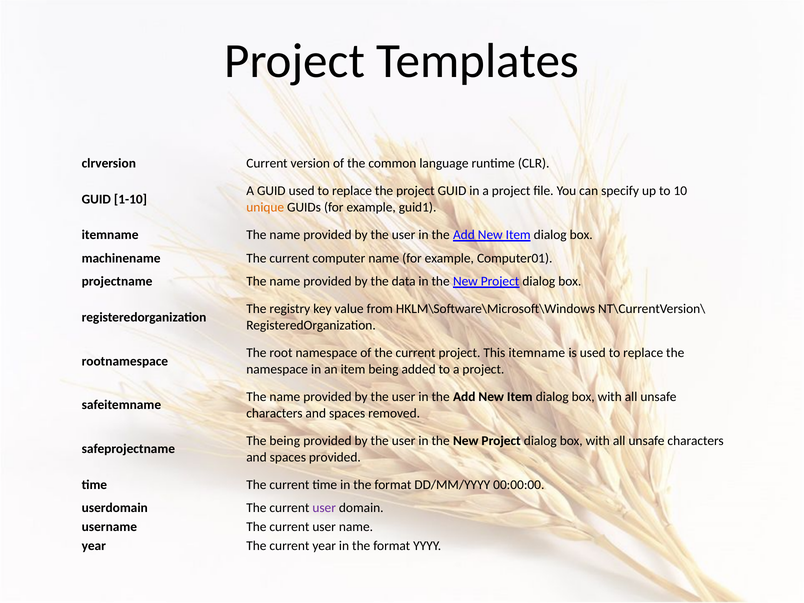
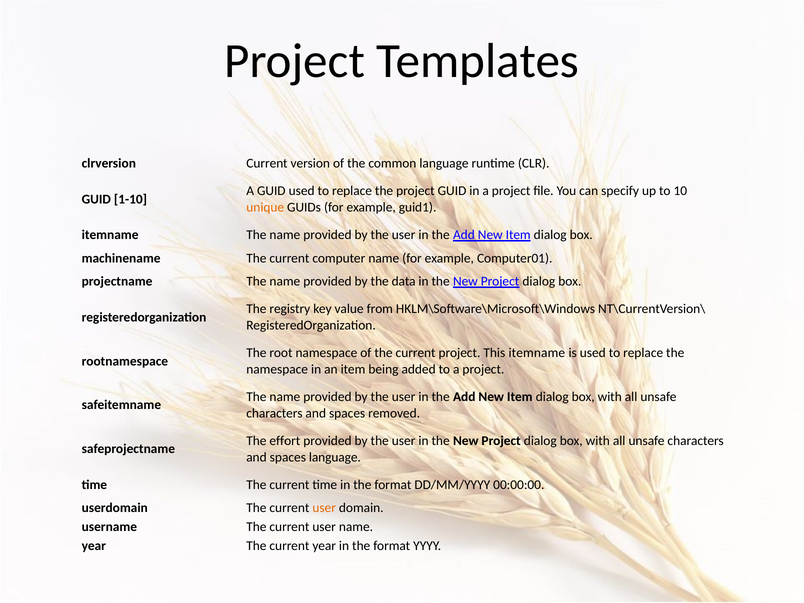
The being: being -> effort (285, 441)
spaces provided: provided -> language (335, 457)
user colour: purple -> orange (324, 508)
